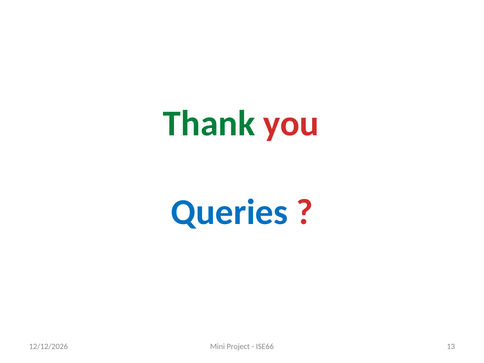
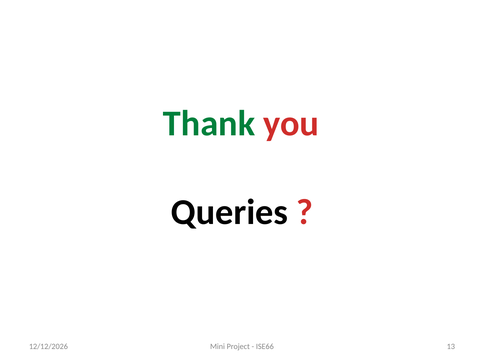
Queries colour: blue -> black (229, 212)
